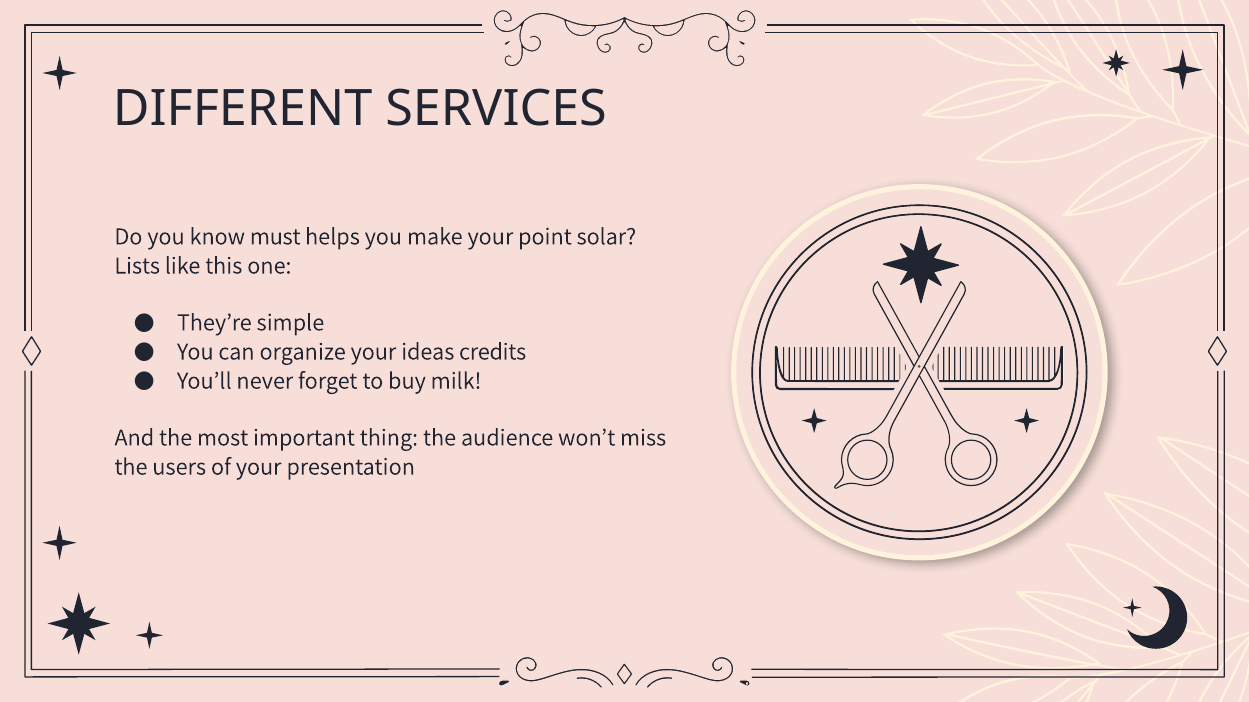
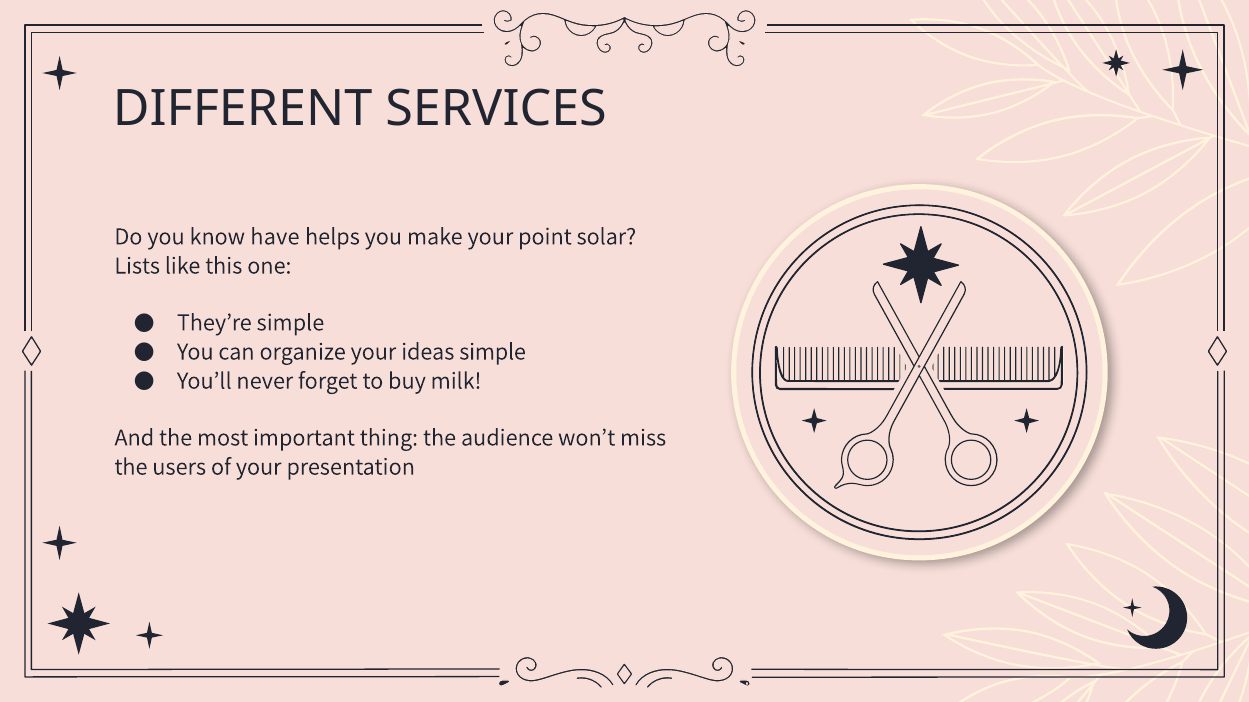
must: must -> have (275, 237)
ideas credits: credits -> simple (493, 352)
